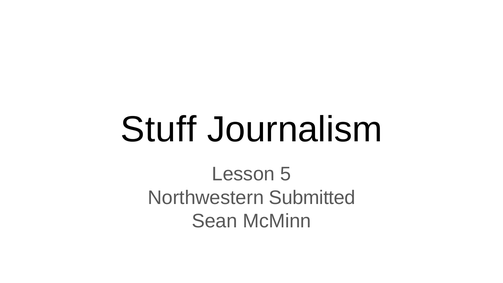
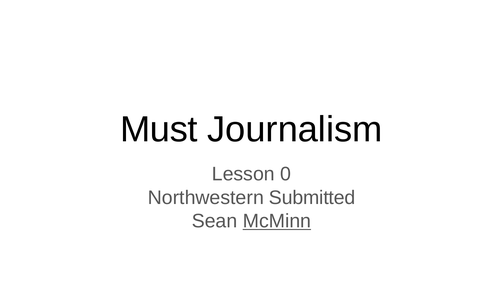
Stuff: Stuff -> Must (159, 130)
5: 5 -> 0 (286, 174)
McMinn underline: none -> present (277, 221)
